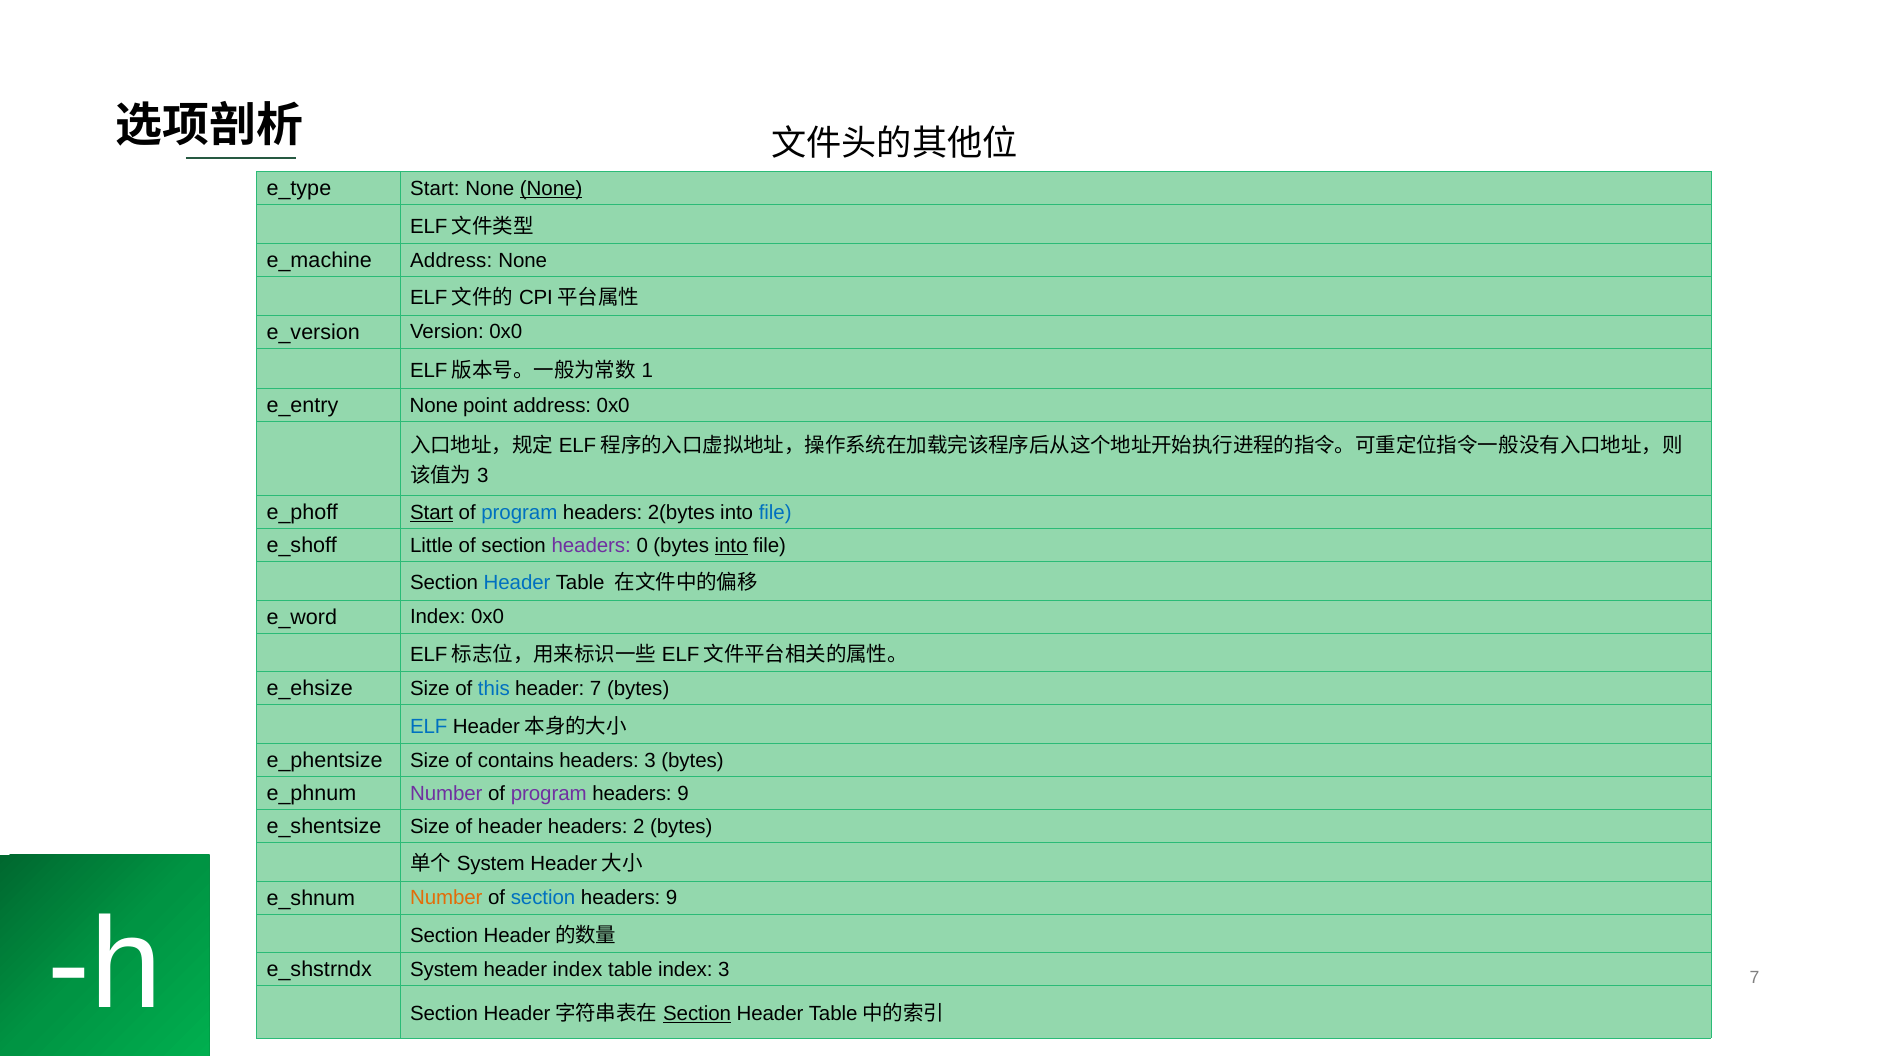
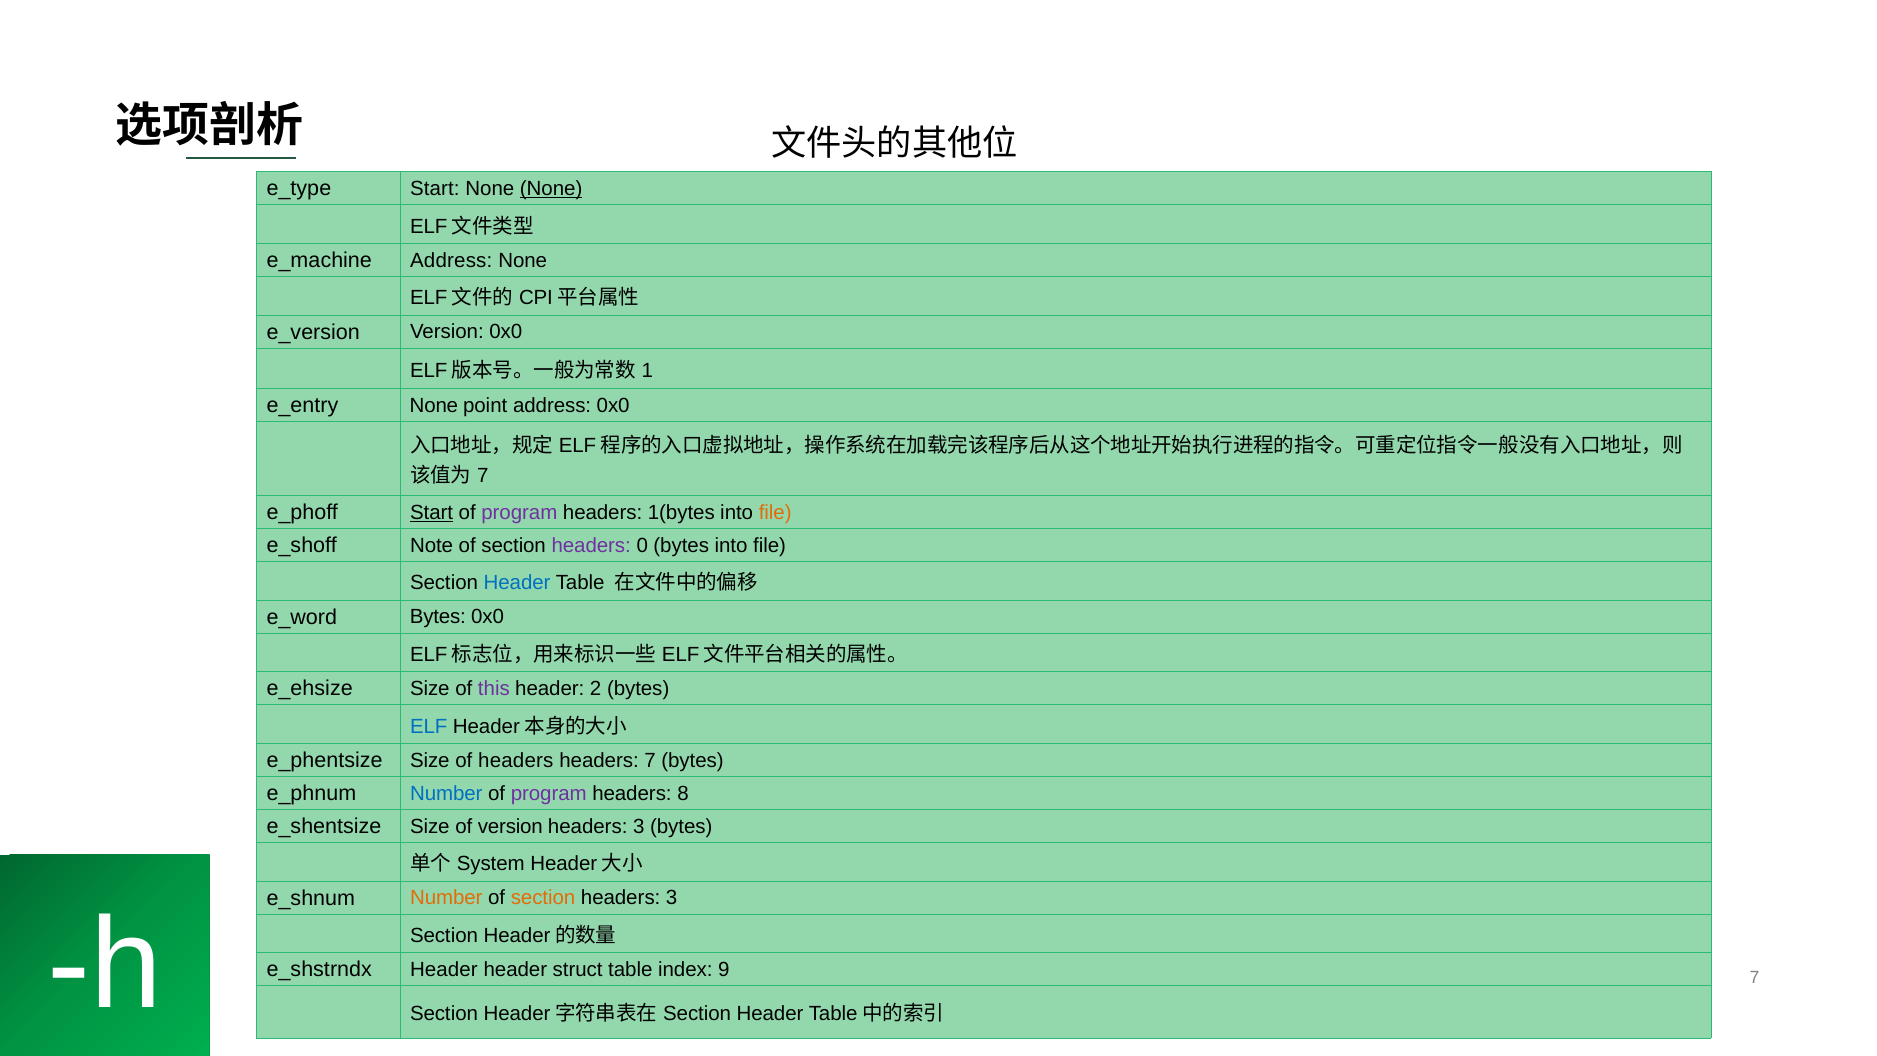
3: 3 -> 7 (483, 476)
program colour: blue -> purple (519, 512)
2(bytes: 2(bytes -> 1(bytes (681, 512)
file colour: blue -> orange (775, 512)
Little: Little -> Note (432, 545)
into underline: present -> none (731, 545)
Index: Index -> Bytes (438, 617)
this colour: blue -> purple (494, 689)
header 7: 7 -> 2 (596, 689)
of contains: contains -> headers (516, 760)
headers 3: 3 -> 7 (650, 760)
Number colour: purple -> blue (446, 793)
9: 9 -> 8 (683, 793)
of header: header -> version (510, 826)
2: 2 -> 3 (639, 826)
section colour: blue -> orange (543, 898)
9: 9 -> 3 (672, 898)
System: System -> Header (444, 969)
header index: index -> struct (578, 969)
index 3: 3 -> 9 (724, 969)
Section underline: present -> none (697, 1014)
